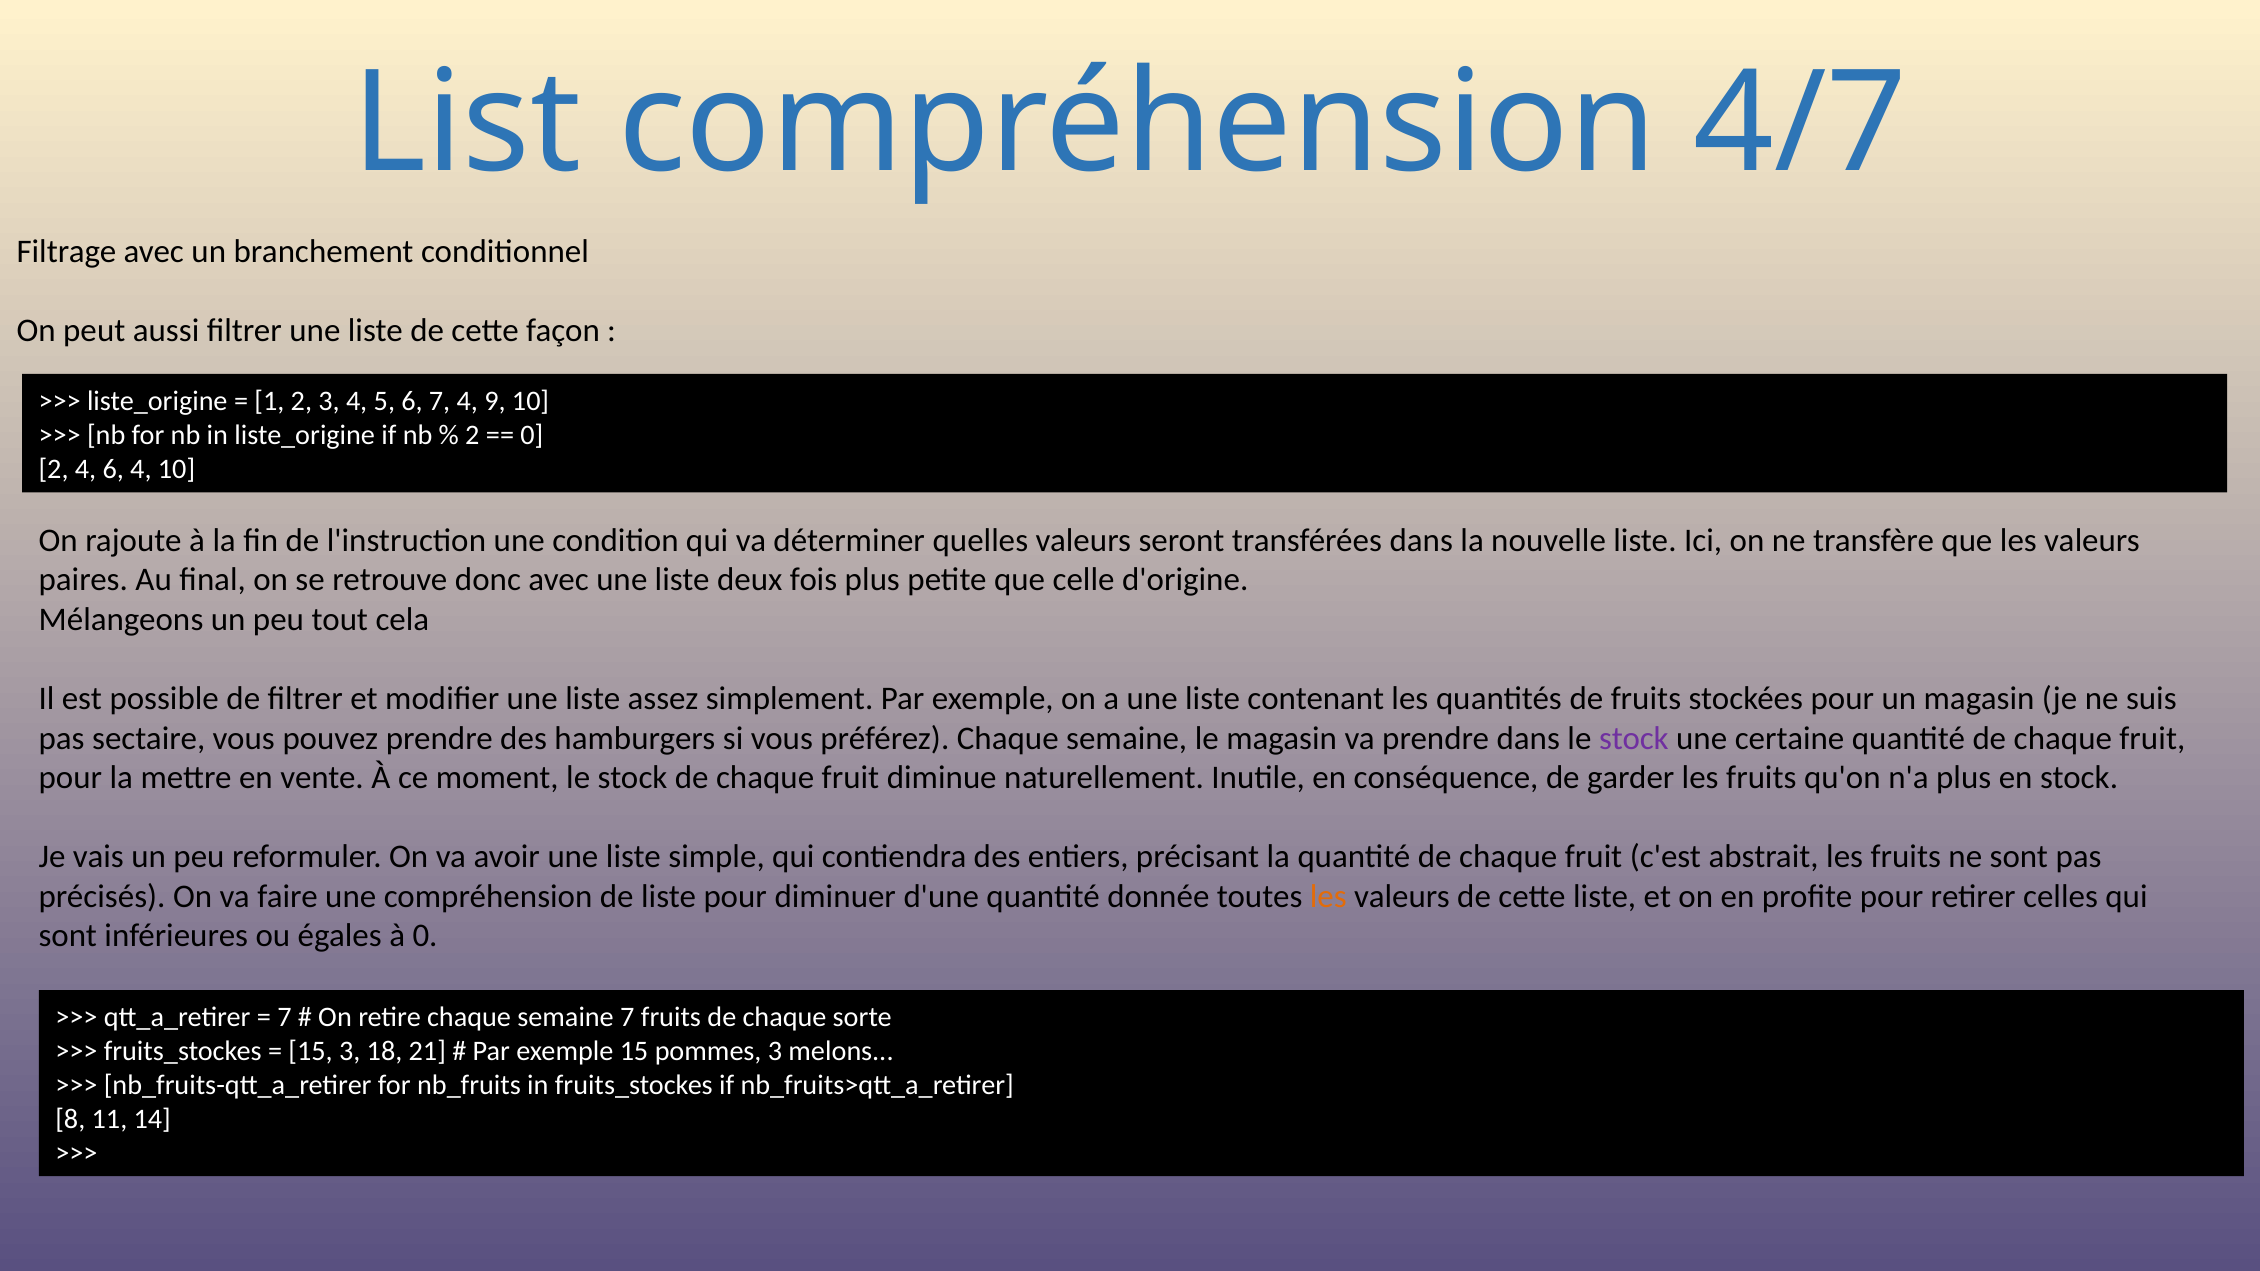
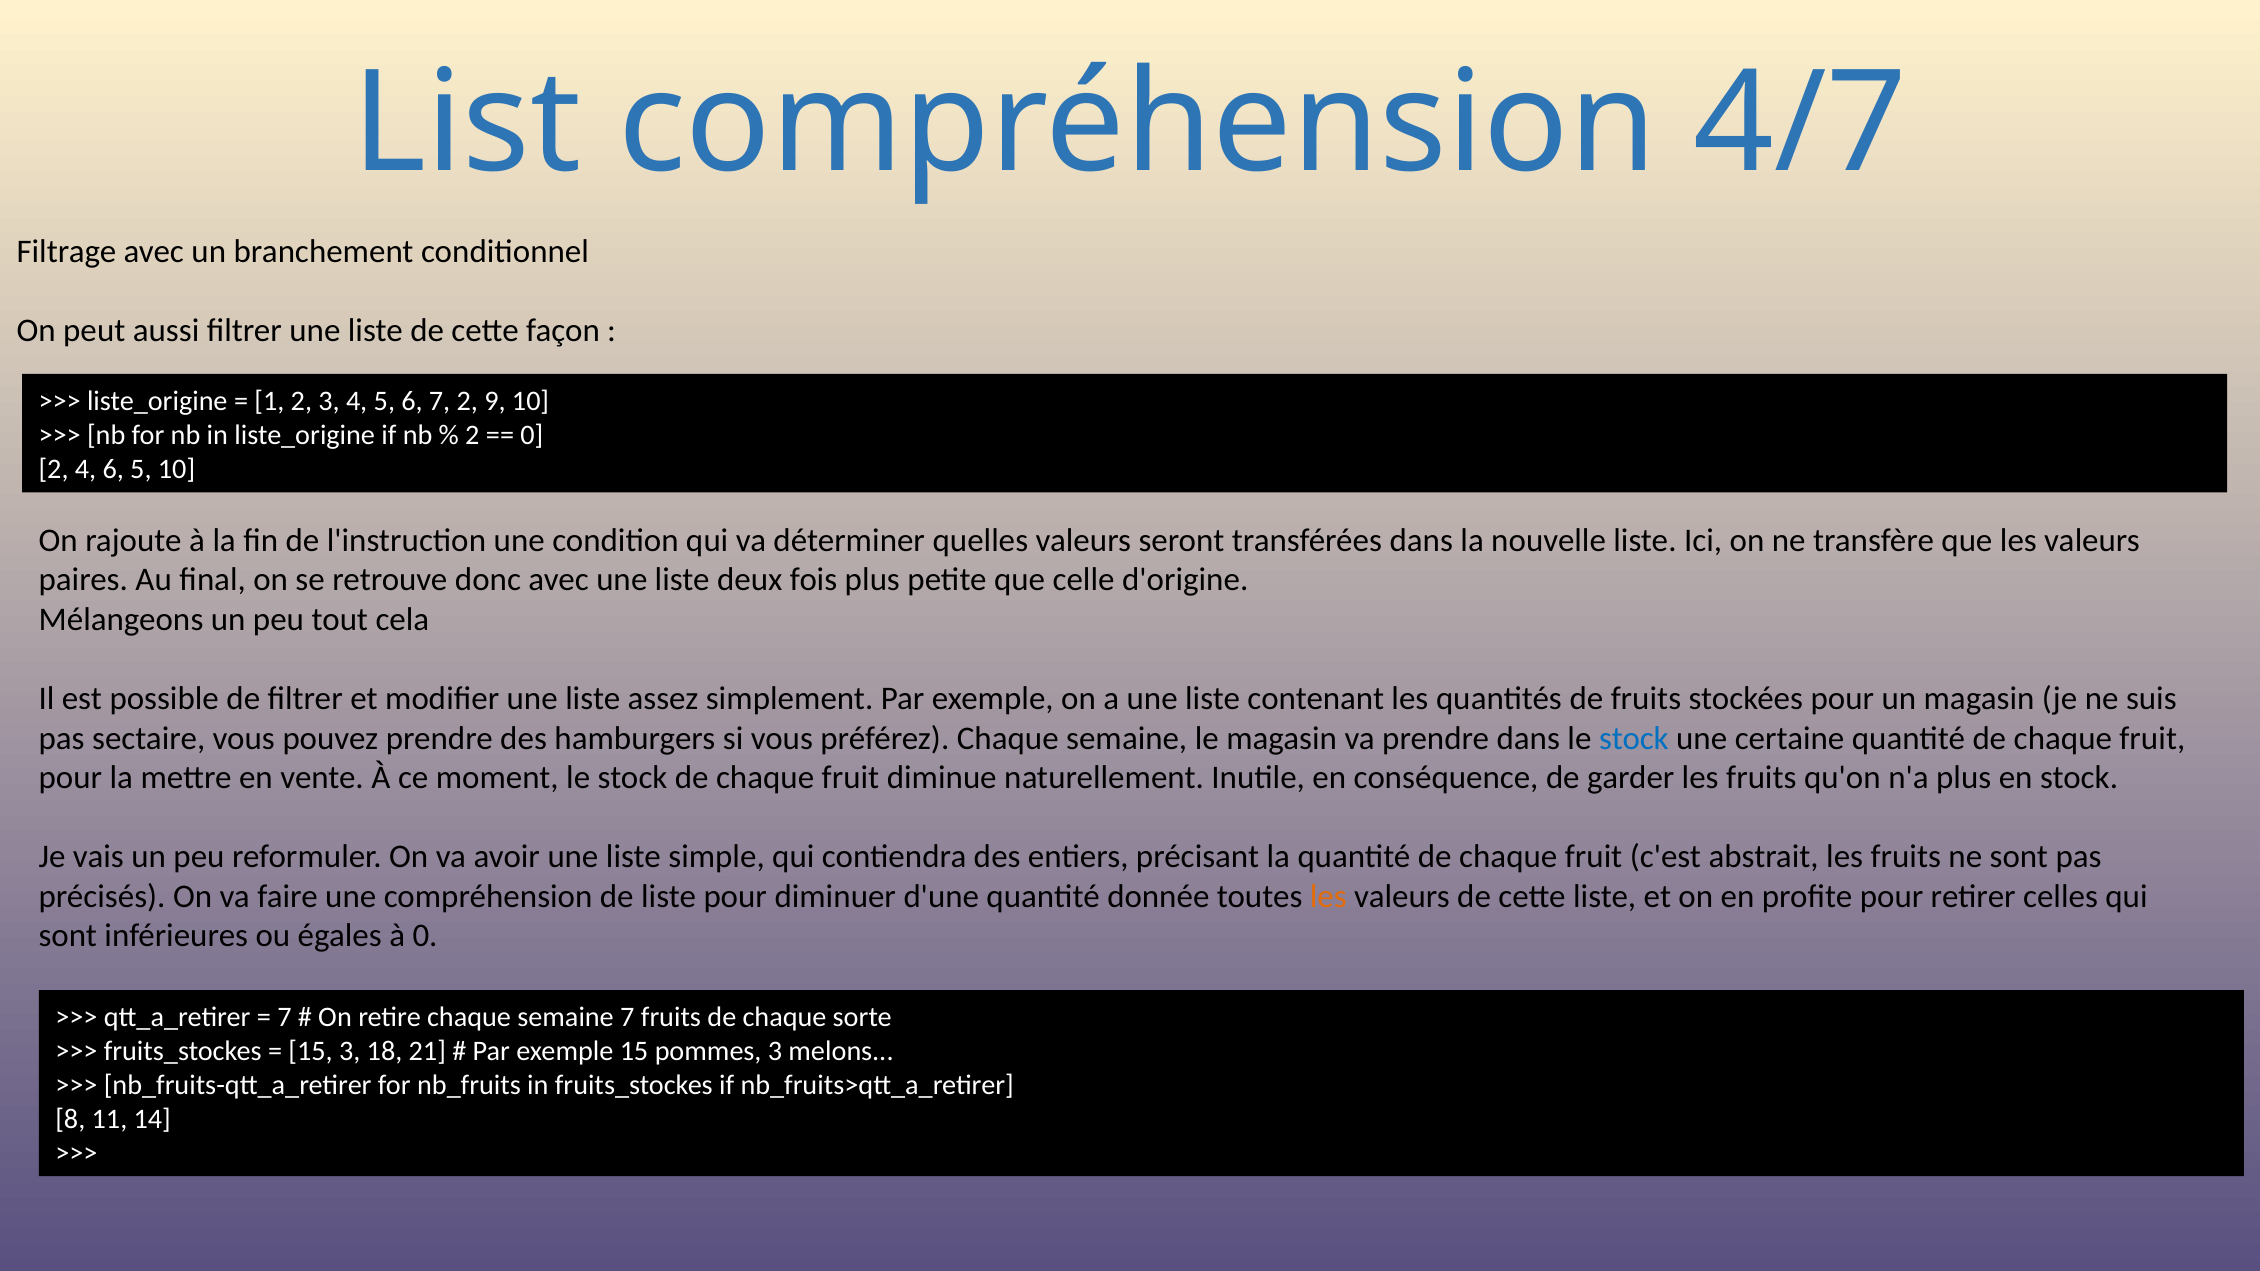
7 4: 4 -> 2 (467, 401)
6 4: 4 -> 5 (141, 469)
stock colour: purple -> blue (1634, 738)
